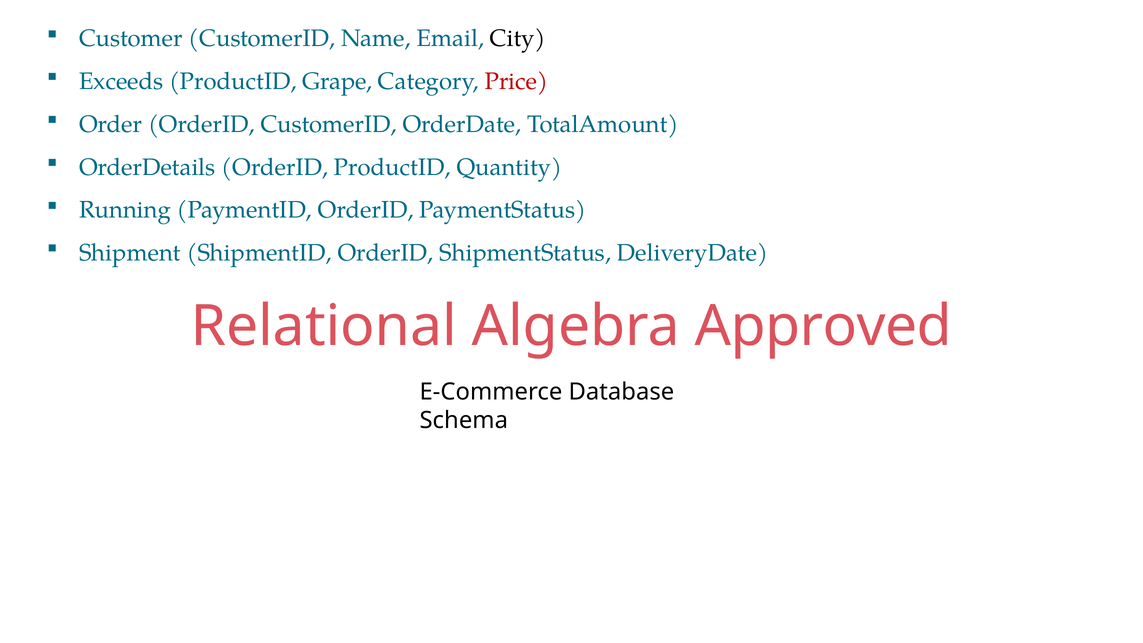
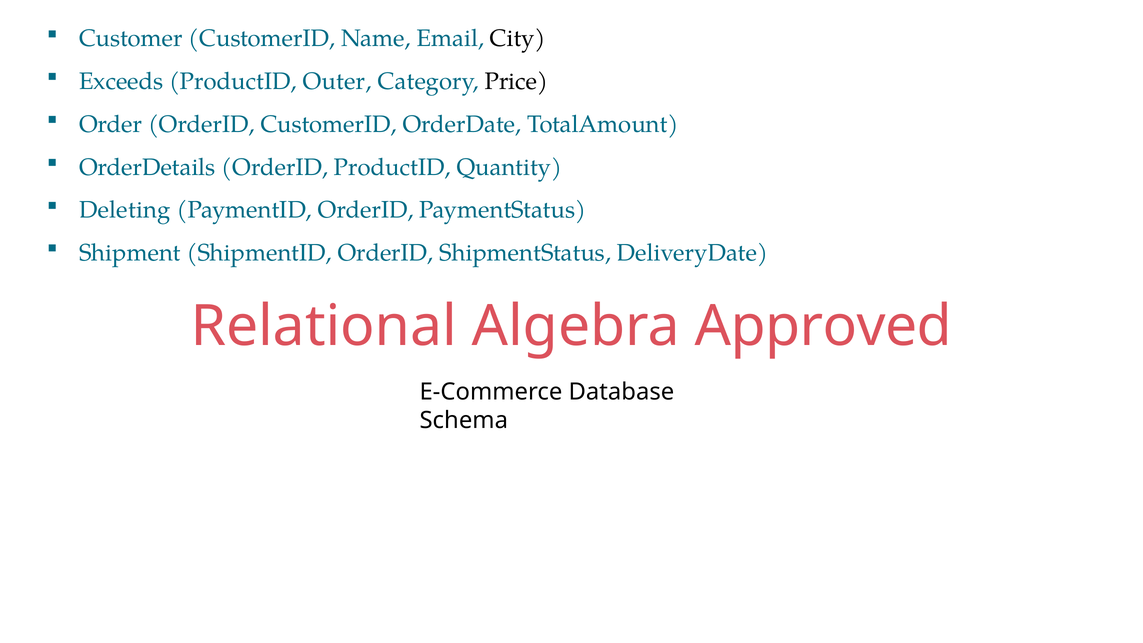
Grape: Grape -> Outer (337, 81)
Price colour: red -> black (516, 81)
Running: Running -> Deleting (125, 210)
